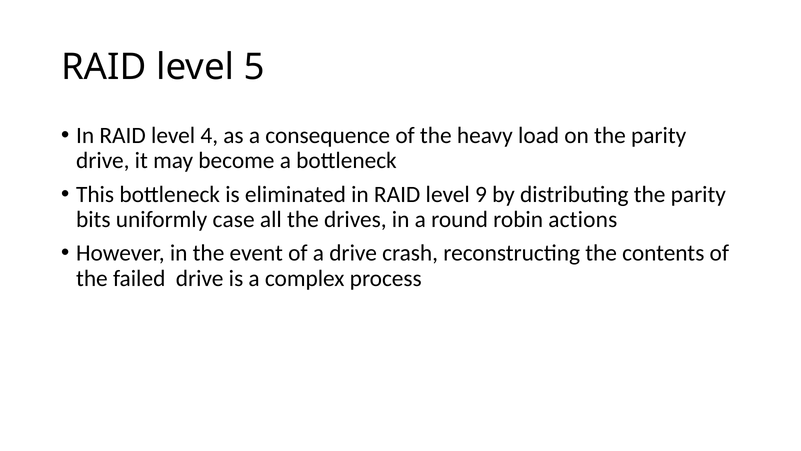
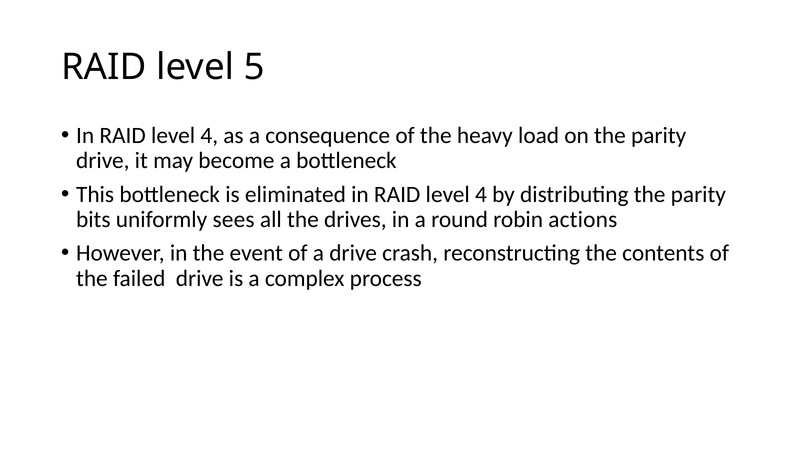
9: 9 -> 4 (481, 194)
case: case -> sees (234, 219)
